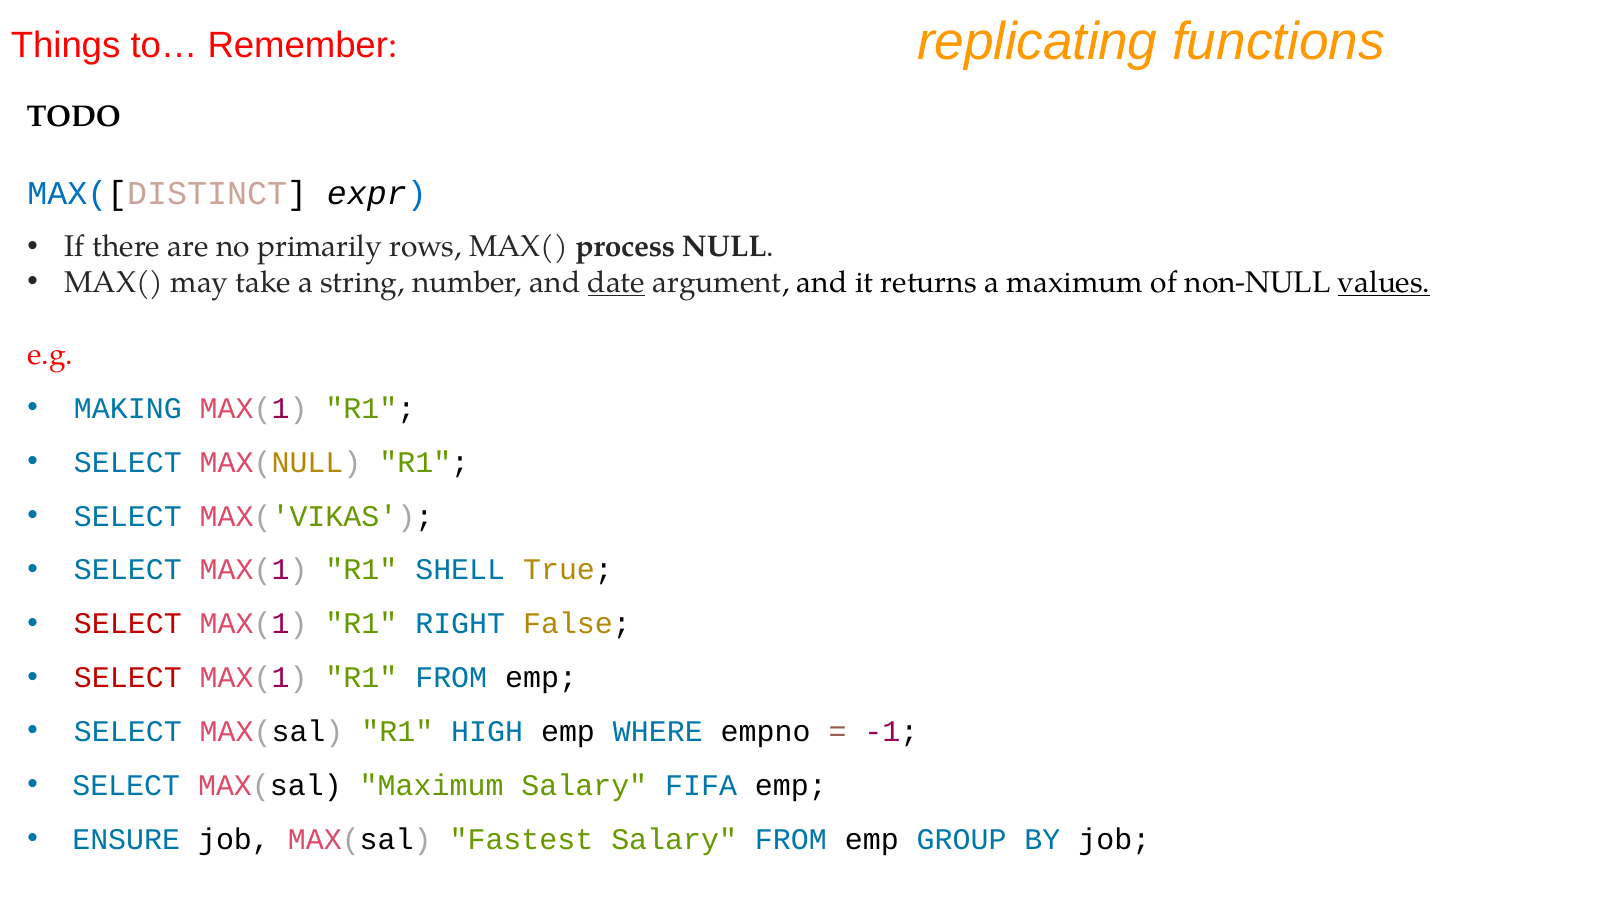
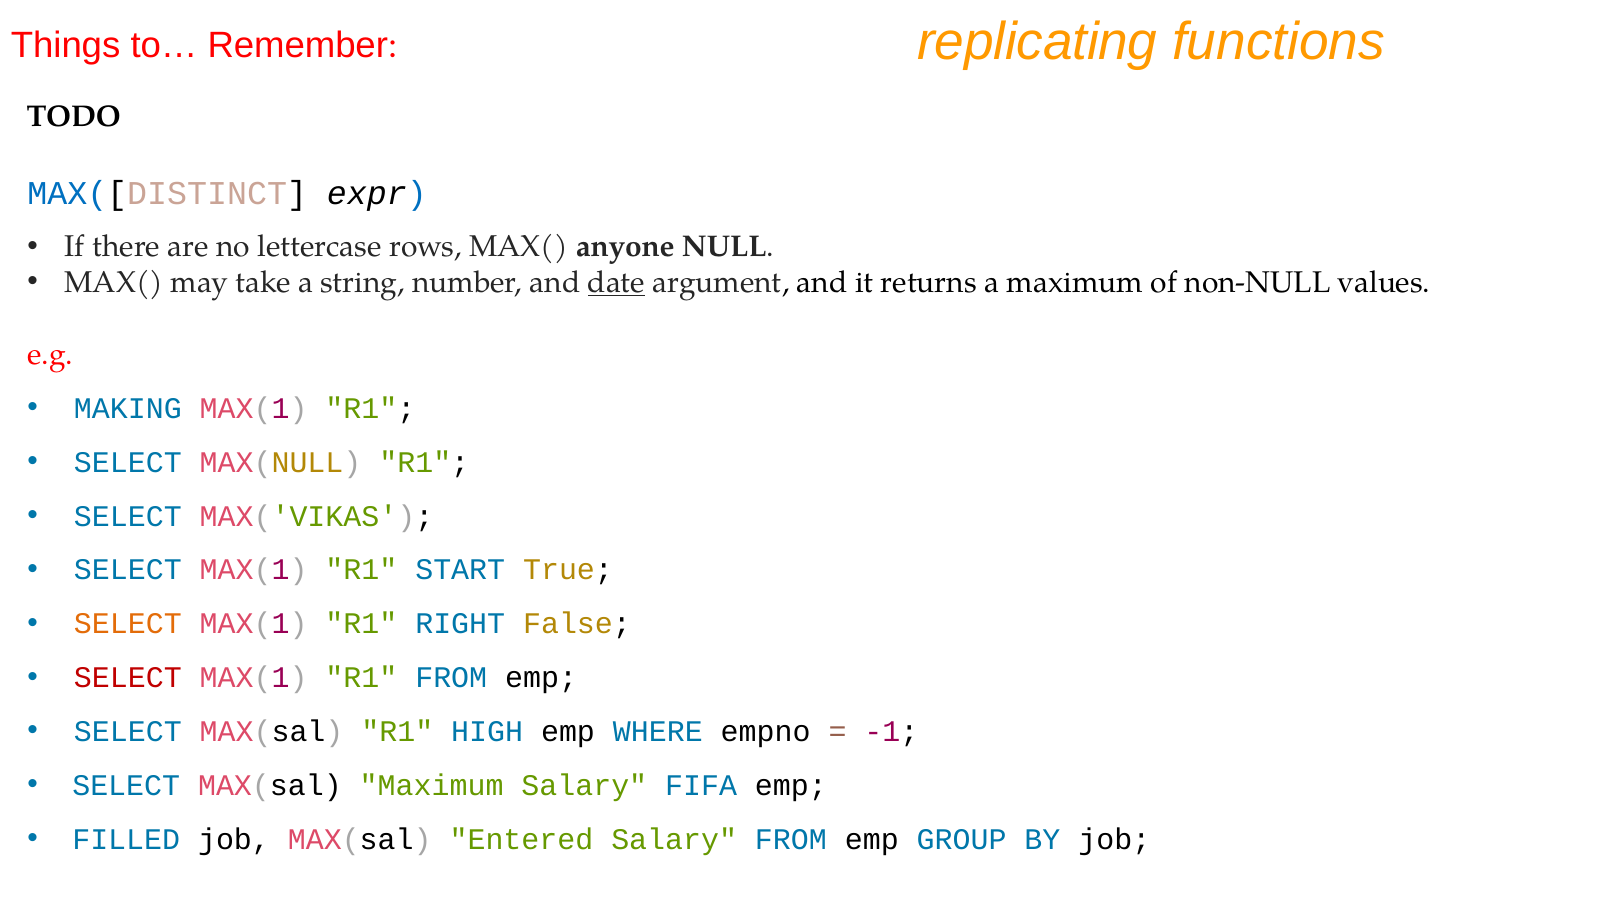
primarily: primarily -> lettercase (320, 247)
process: process -> anyone (625, 247)
values underline: present -> none (1384, 283)
SHELL: SHELL -> START (460, 570)
SELECT colour: red -> orange (128, 624)
ENSURE: ENSURE -> FILLED (126, 840)
Fastest: Fastest -> Entered (521, 840)
